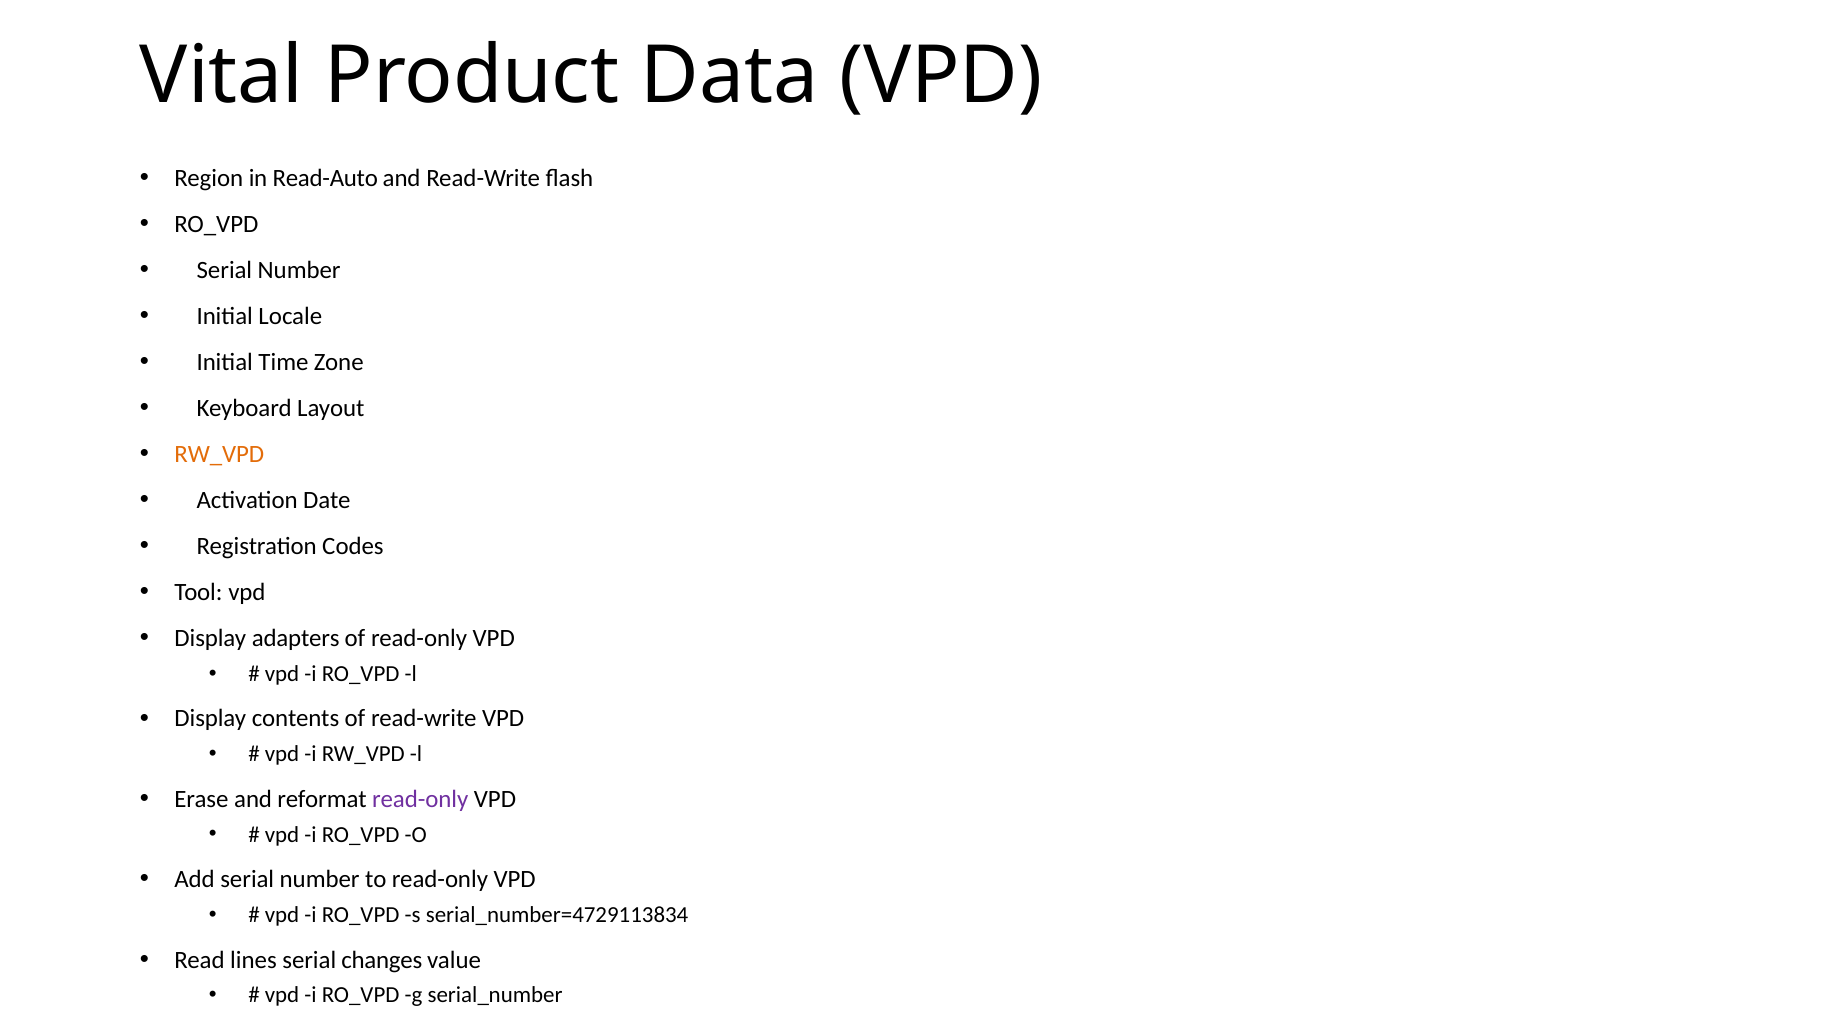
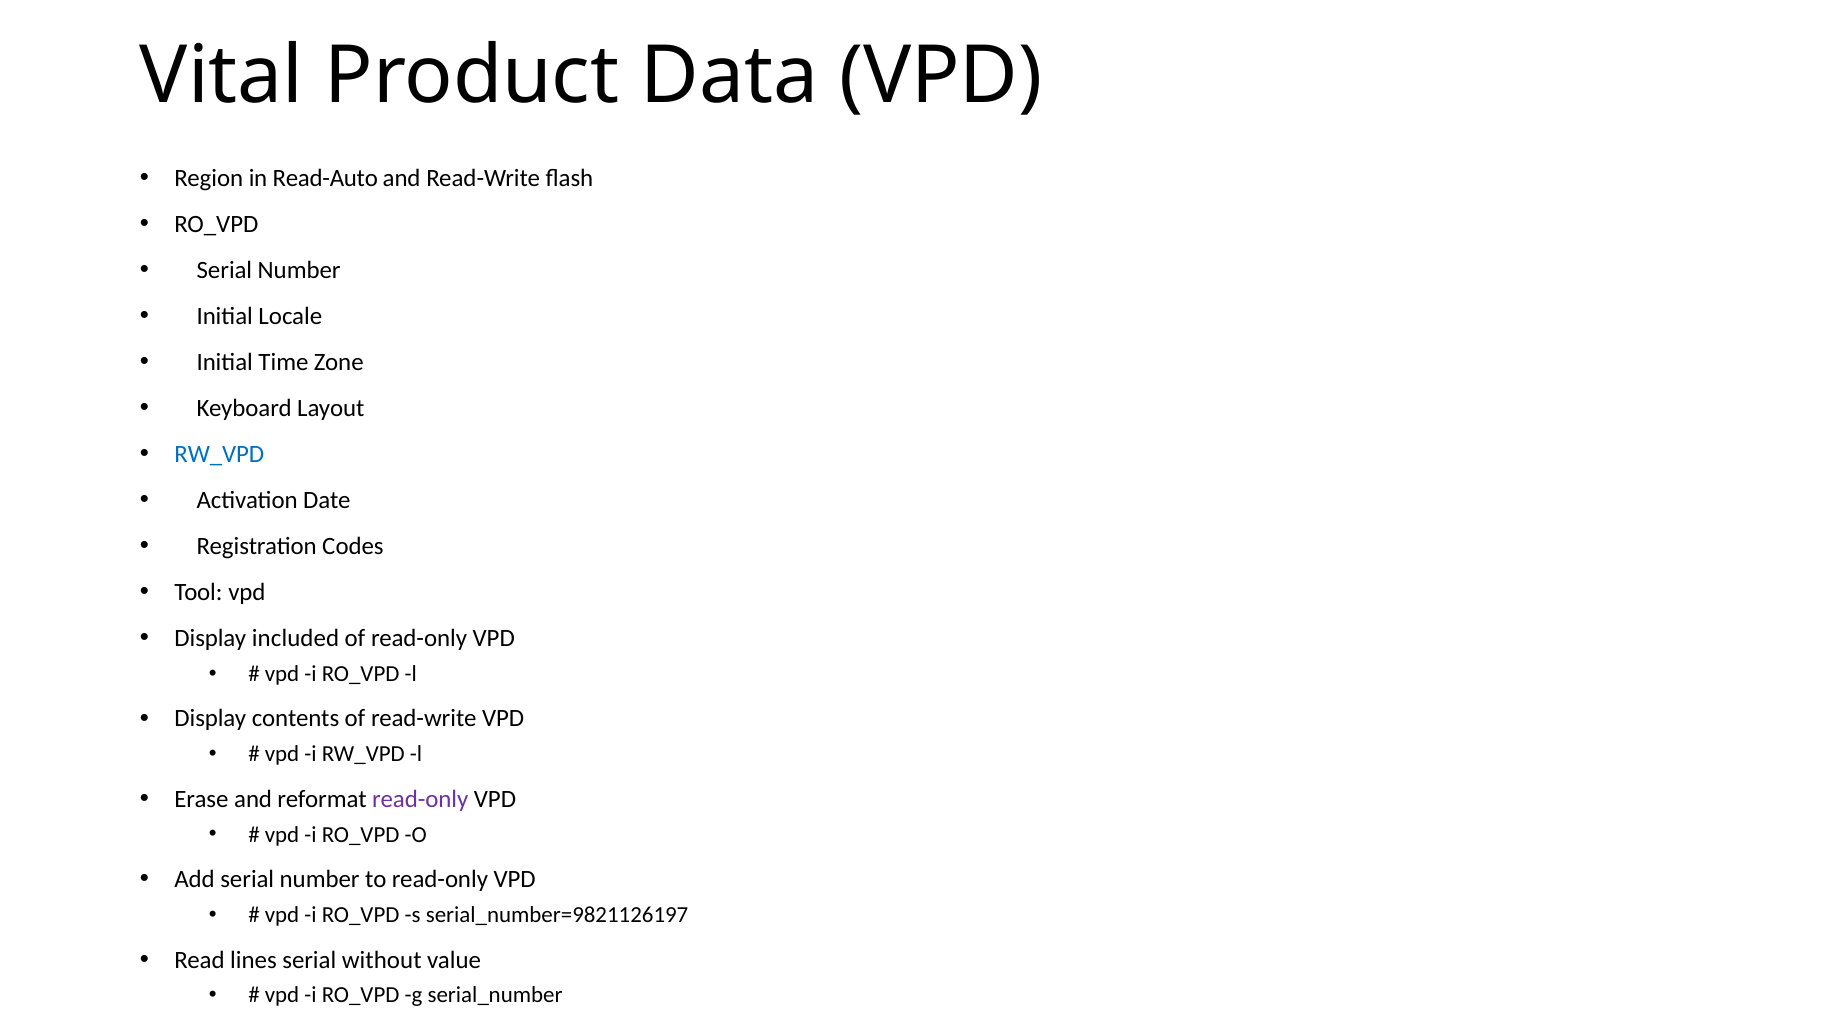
RW_VPD colour: orange -> blue (219, 454)
adapters: adapters -> included (296, 638)
serial_number=4729113834: serial_number=4729113834 -> serial_number=9821126197 (557, 915)
changes: changes -> without (382, 960)
